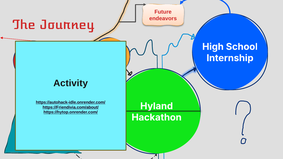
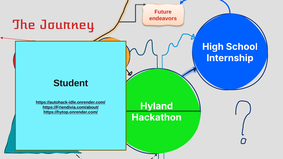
Activity: Activity -> Student (71, 83)
